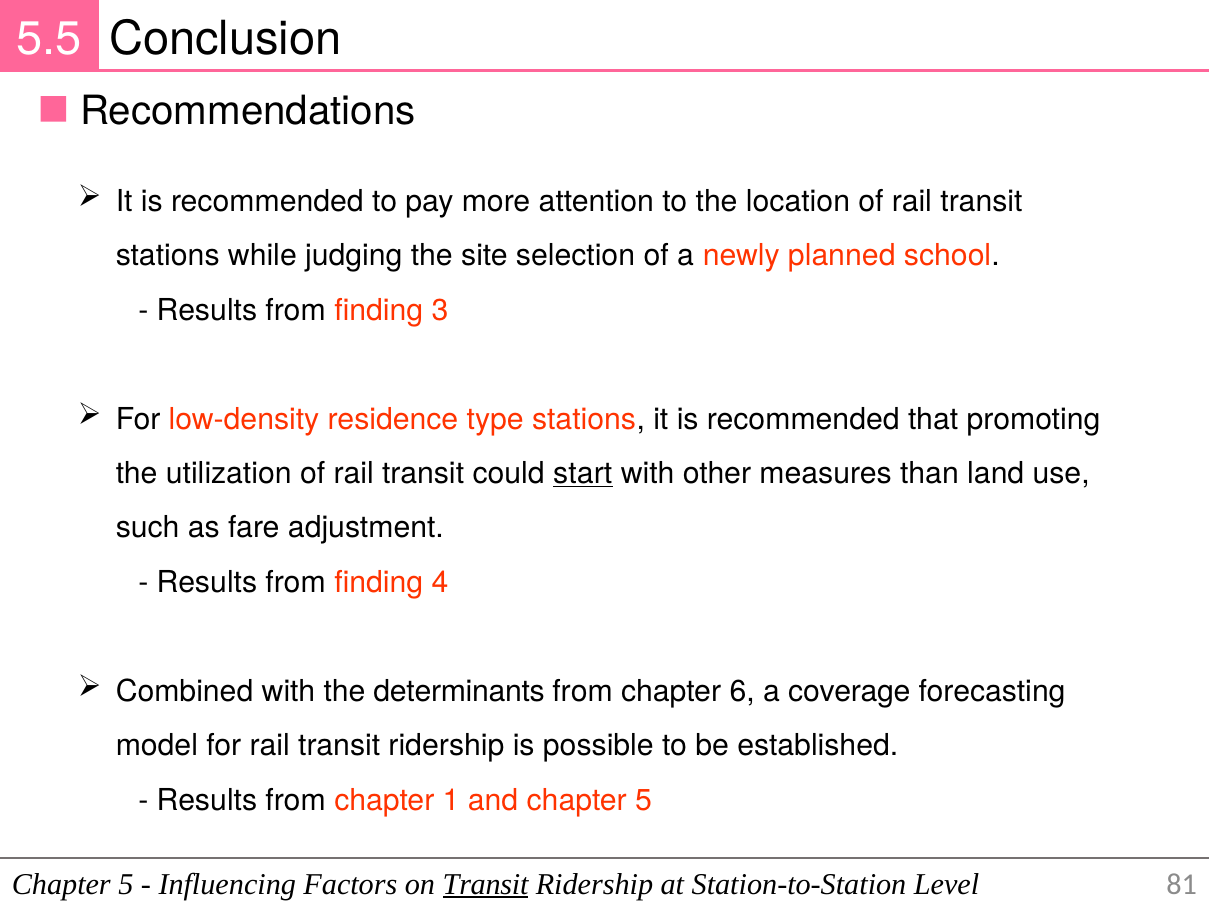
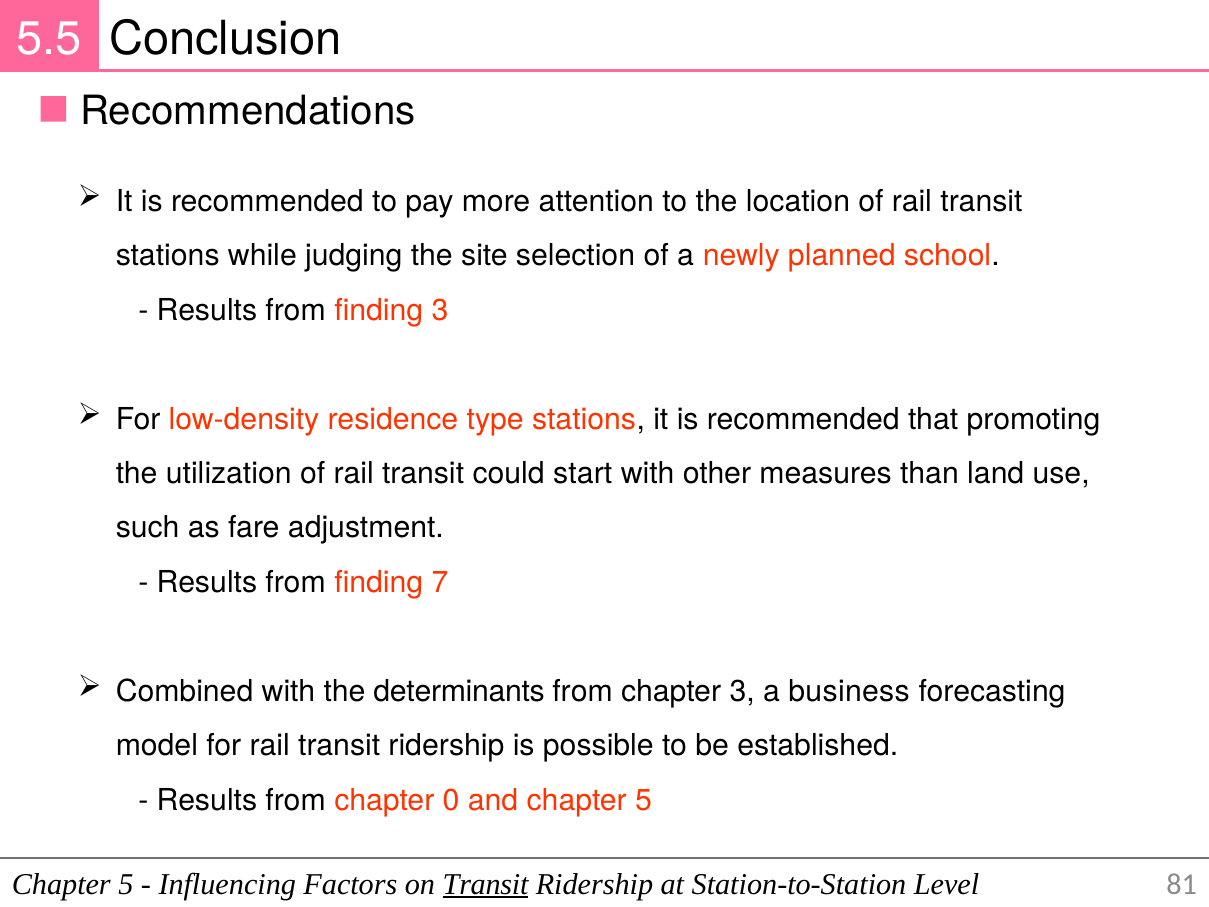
start underline: present -> none (583, 473)
4: 4 -> 7 (440, 582)
chapter 6: 6 -> 3 (742, 691)
coverage: coverage -> business (849, 691)
1: 1 -> 0 (451, 800)
